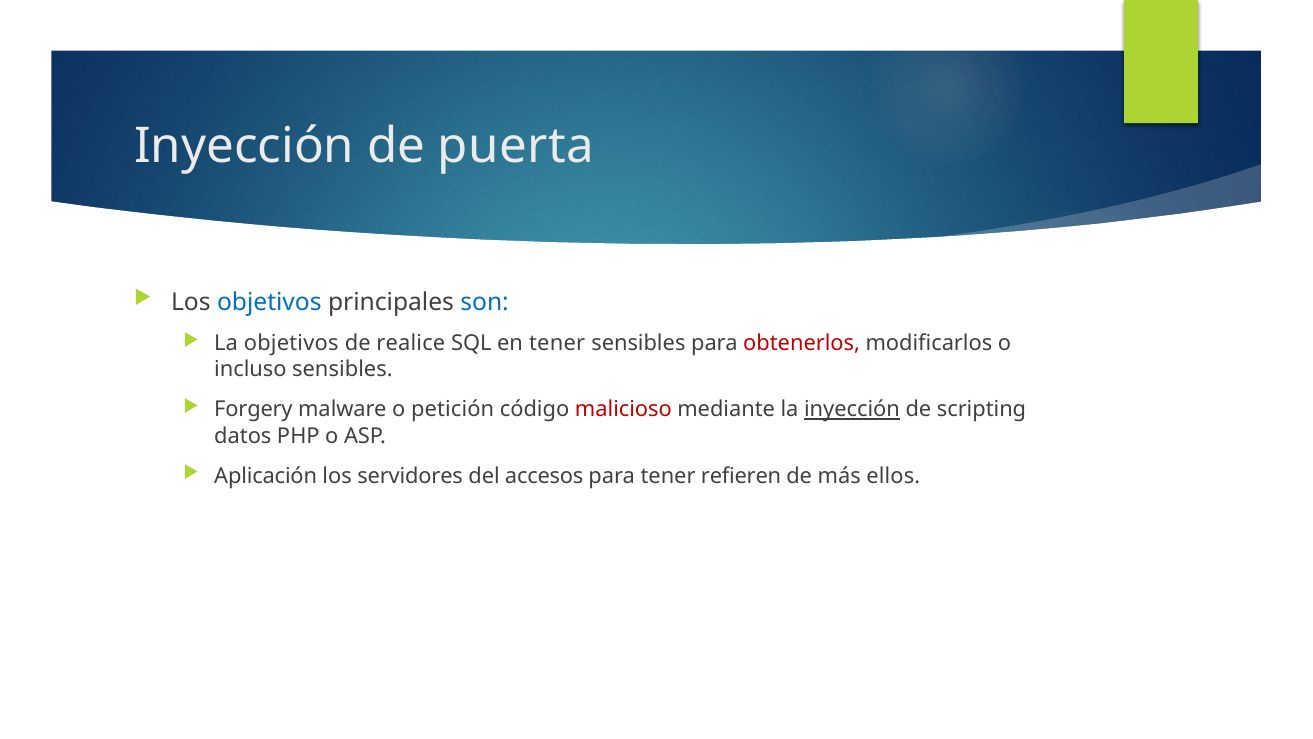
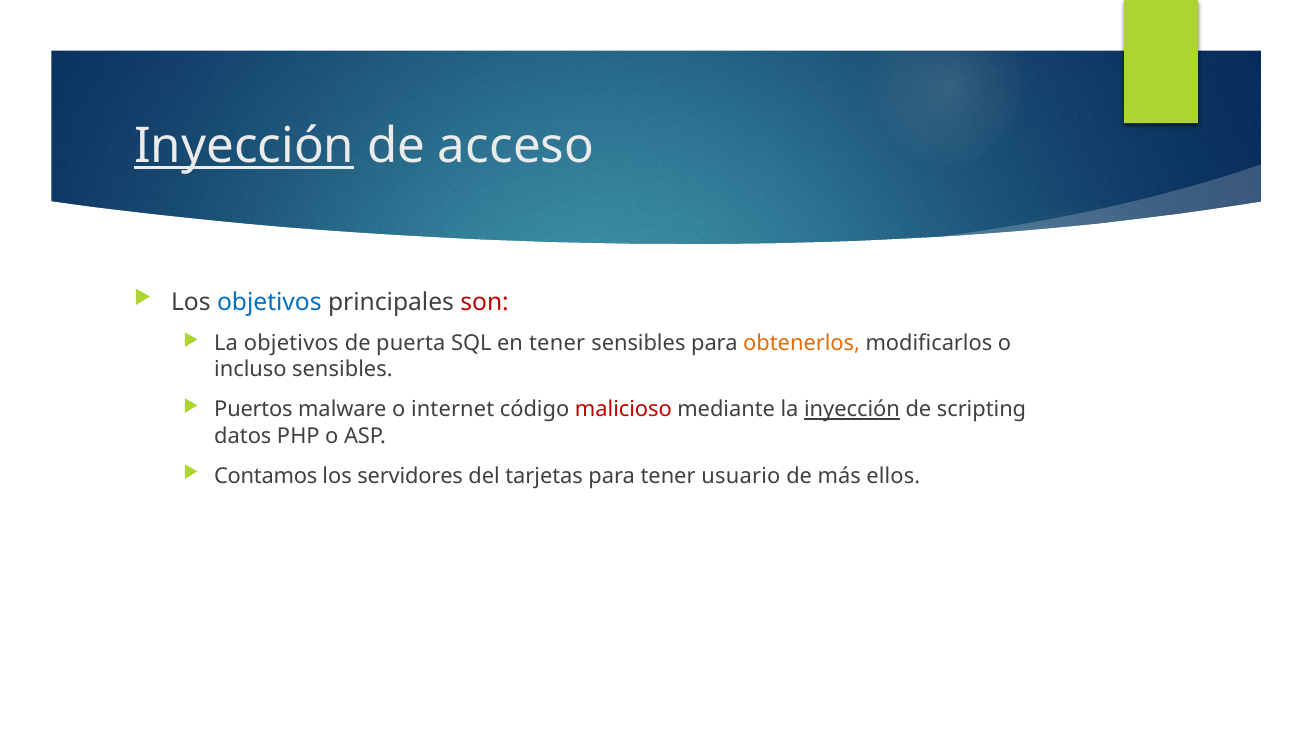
Inyección underline: none -> present (244, 146)
puerta: puerta -> acceso (516, 146)
son colour: blue -> red (485, 302)
realice: realice -> puerta (411, 343)
obtenerlos colour: red -> orange (802, 343)
Forgery: Forgery -> Puertos (253, 409)
petición: petición -> internet (453, 409)
Aplicación: Aplicación -> Contamos (266, 476)
accesos: accesos -> tarjetas (544, 476)
refieren: refieren -> usuario (741, 476)
